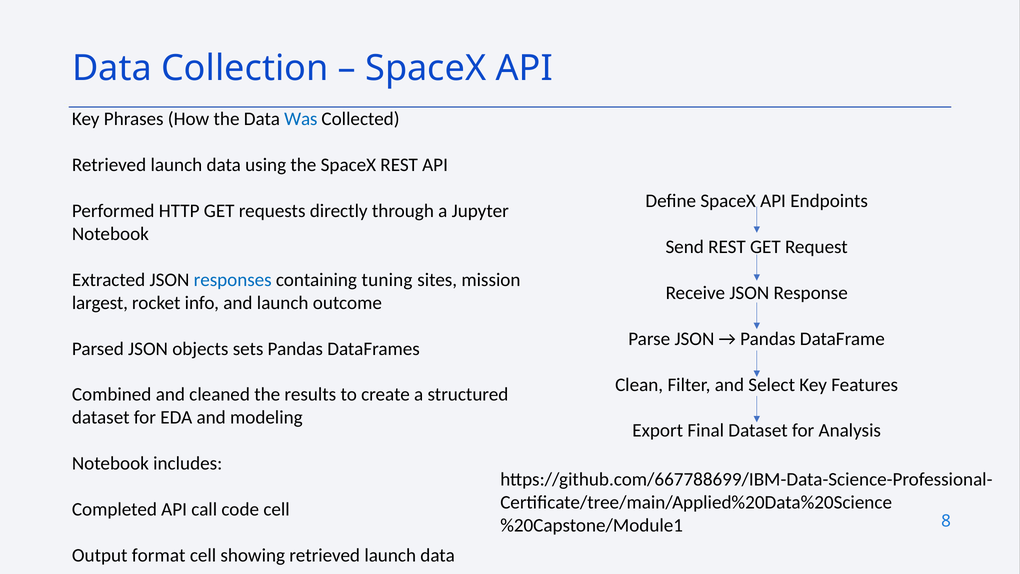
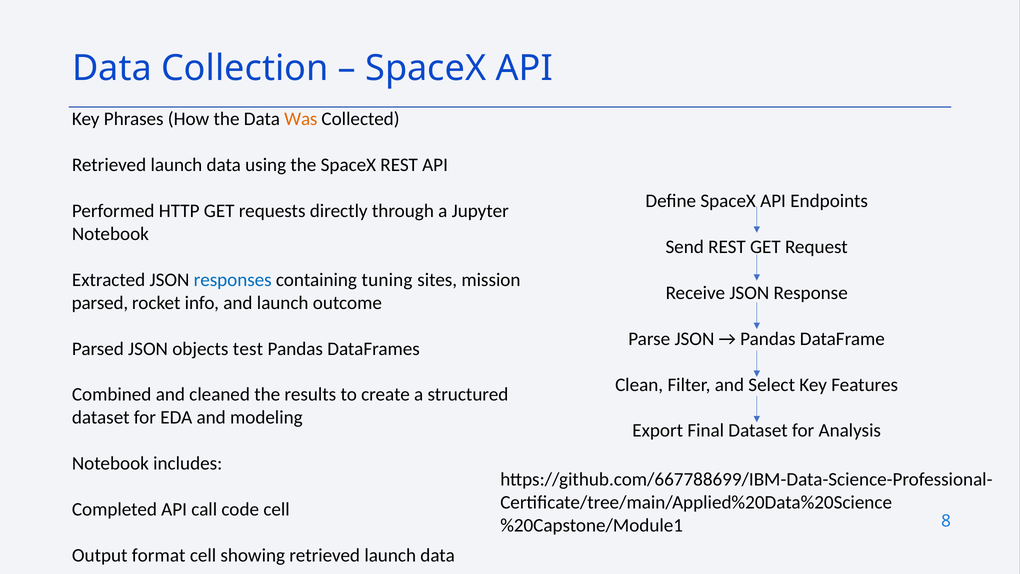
Was colour: blue -> orange (301, 119)
largest: largest -> parsed (100, 303)
sets: sets -> test (248, 349)
